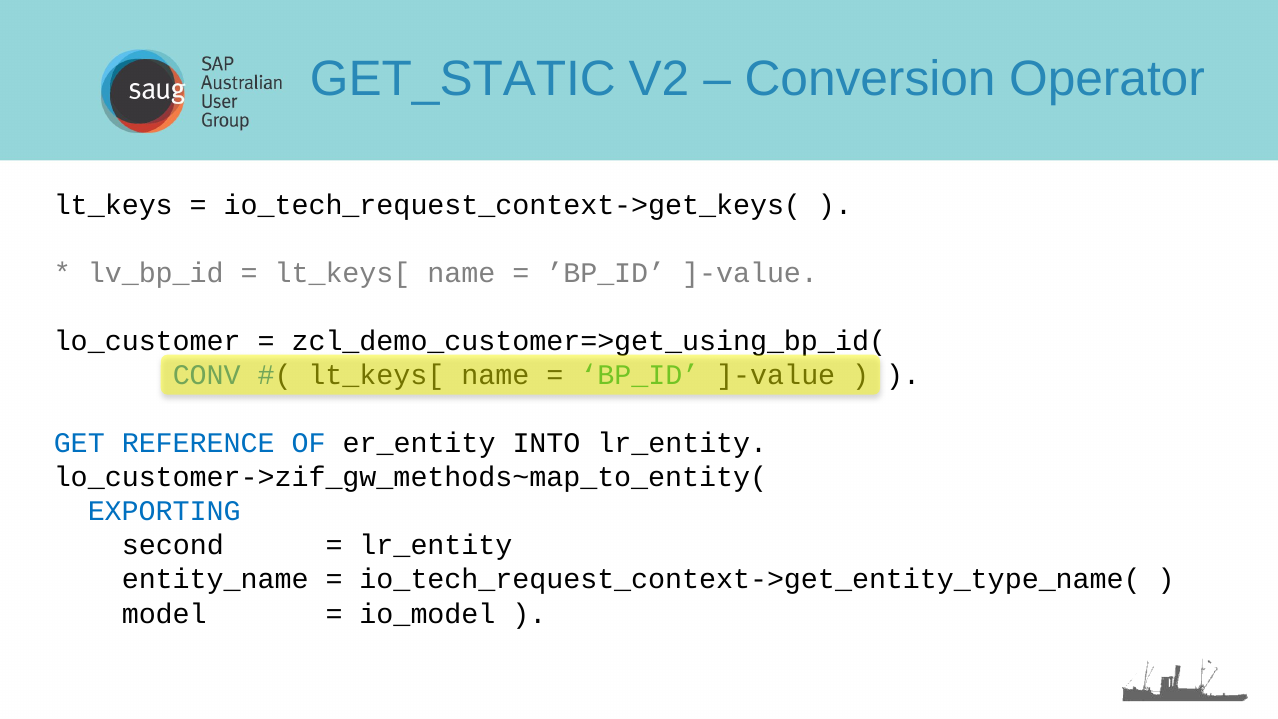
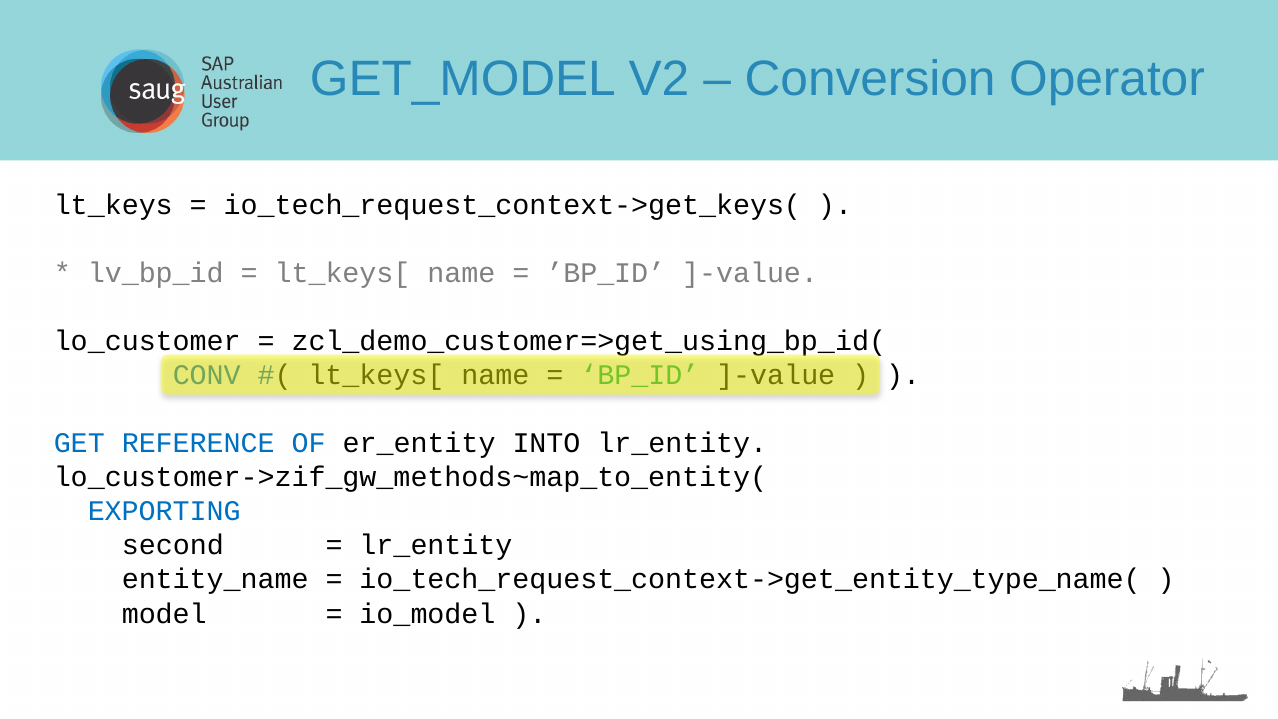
GET_STATIC: GET_STATIC -> GET_MODEL (463, 79)
